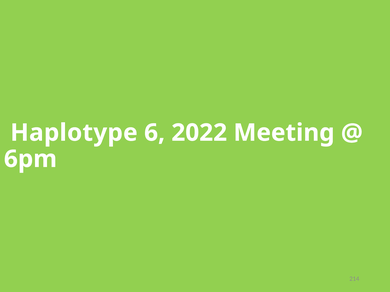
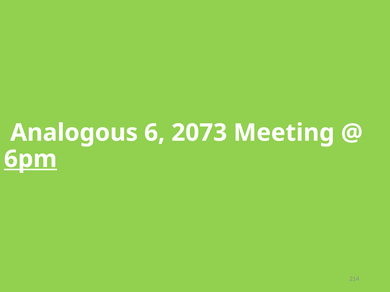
Haplotype: Haplotype -> Analogous (74, 133)
2022: 2022 -> 2073 (199, 133)
6pm underline: none -> present (30, 159)
